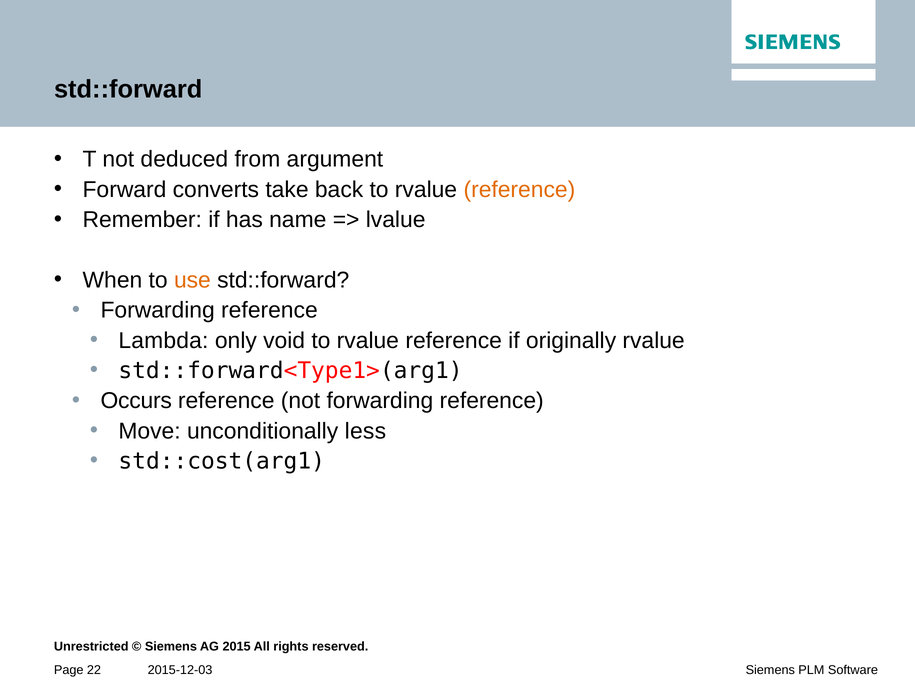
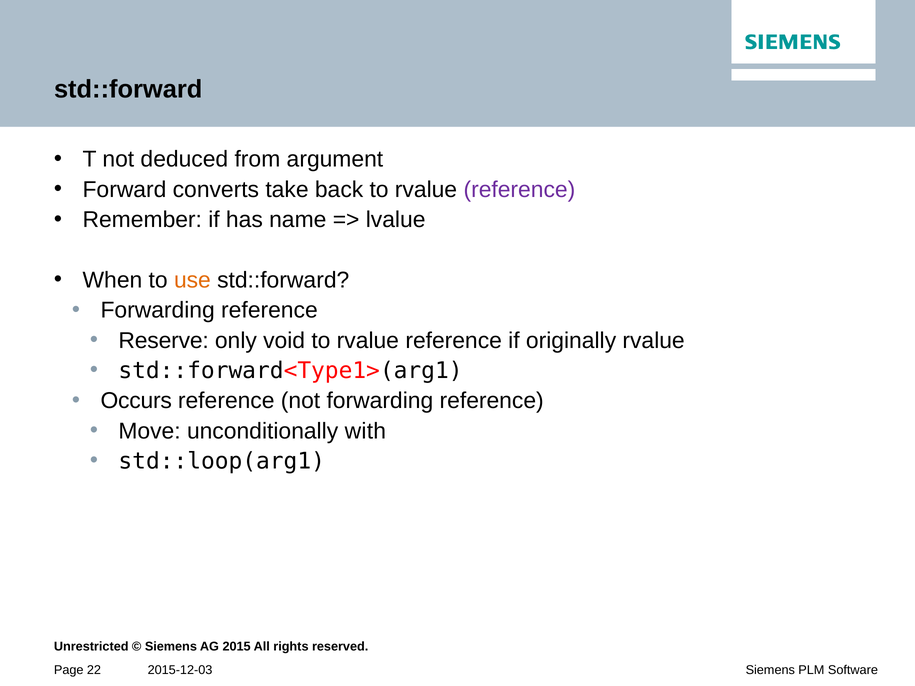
reference colour: orange -> purple (519, 190)
Lambda: Lambda -> Reserve (164, 341)
less: less -> with (365, 431)
std::cost(arg1: std::cost(arg1 -> std::loop(arg1 (222, 461)
